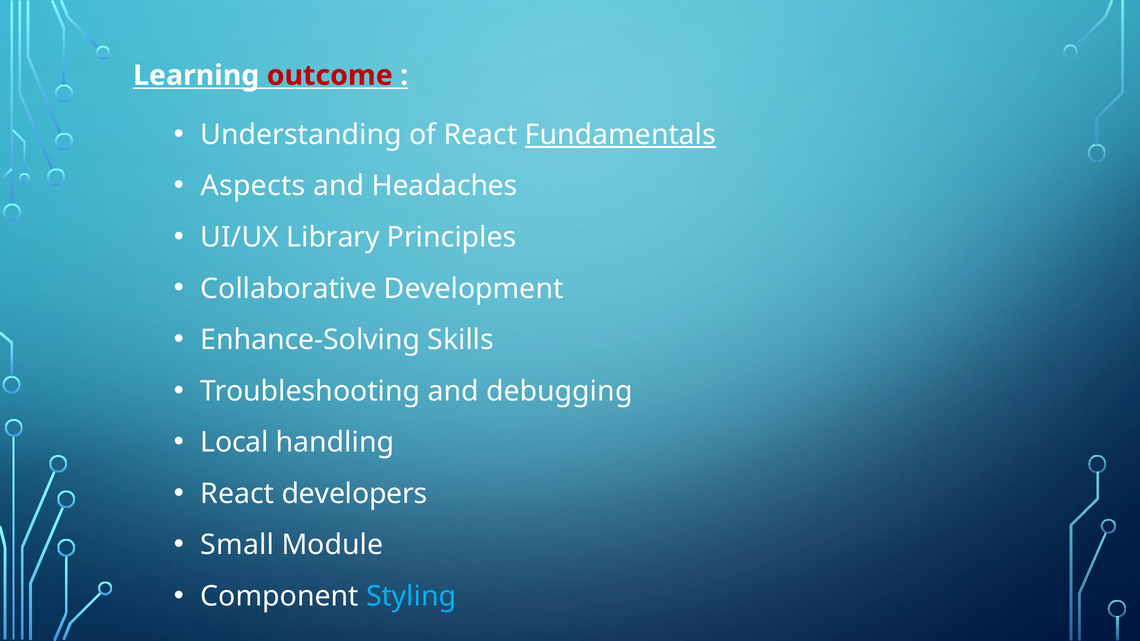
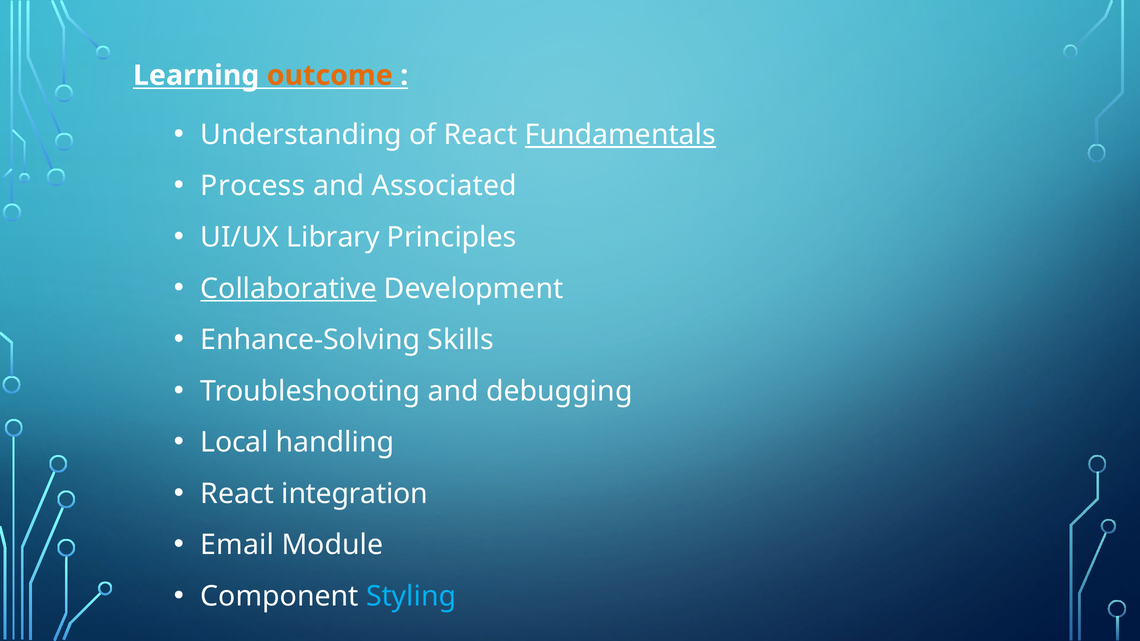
outcome colour: red -> orange (330, 75)
Aspects: Aspects -> Process (253, 186)
Headaches: Headaches -> Associated (444, 186)
Collaborative underline: none -> present (289, 289)
developers: developers -> integration (355, 494)
Small: Small -> Email (237, 545)
